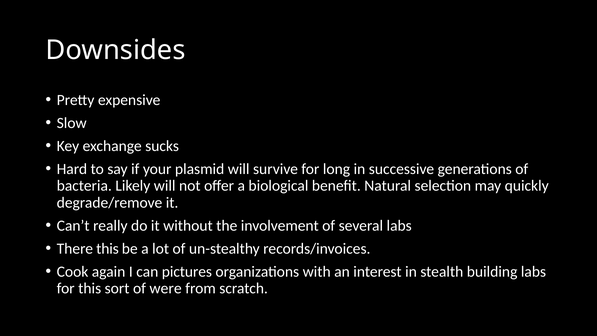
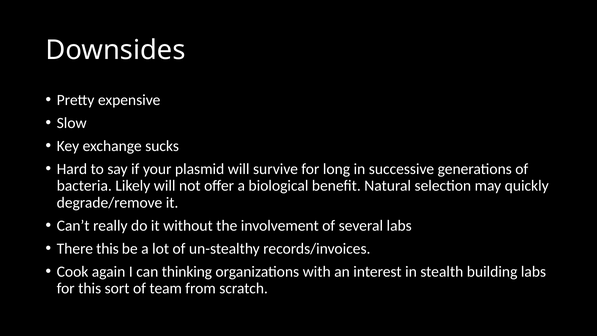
pictures: pictures -> thinking (187, 272)
were: were -> team (166, 288)
